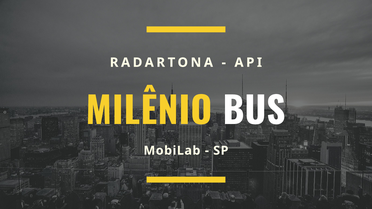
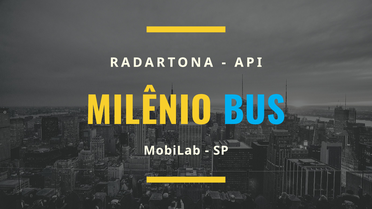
BUS colour: white -> light blue (254, 112)
